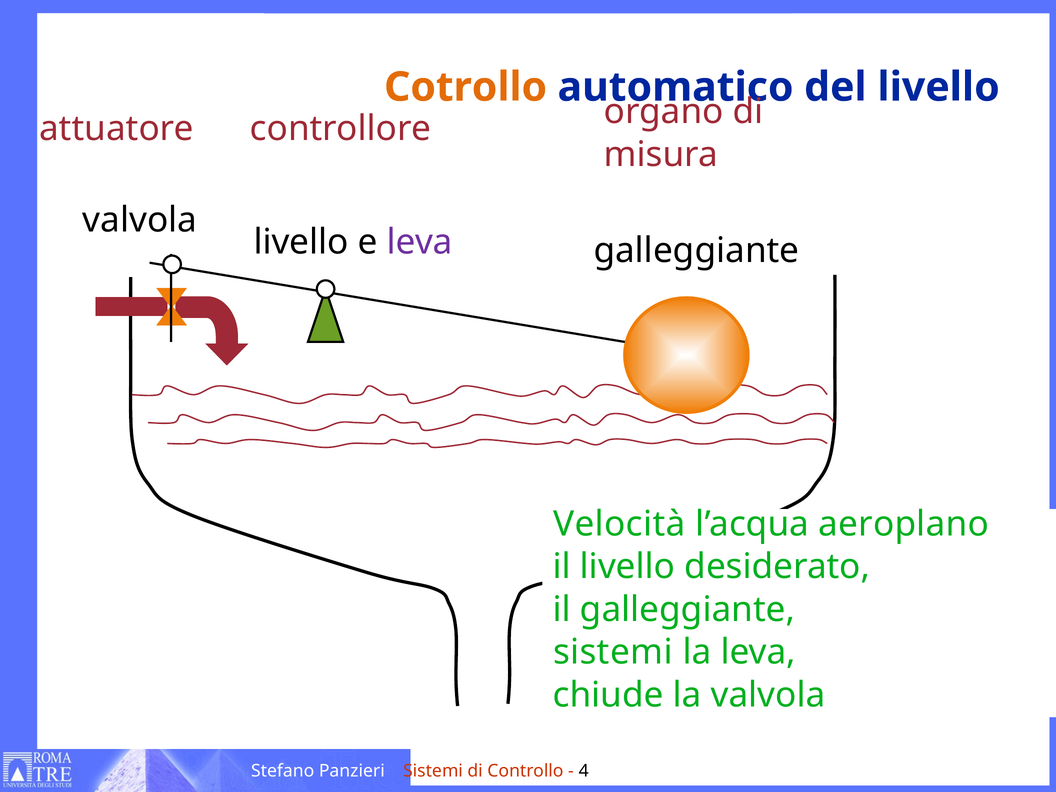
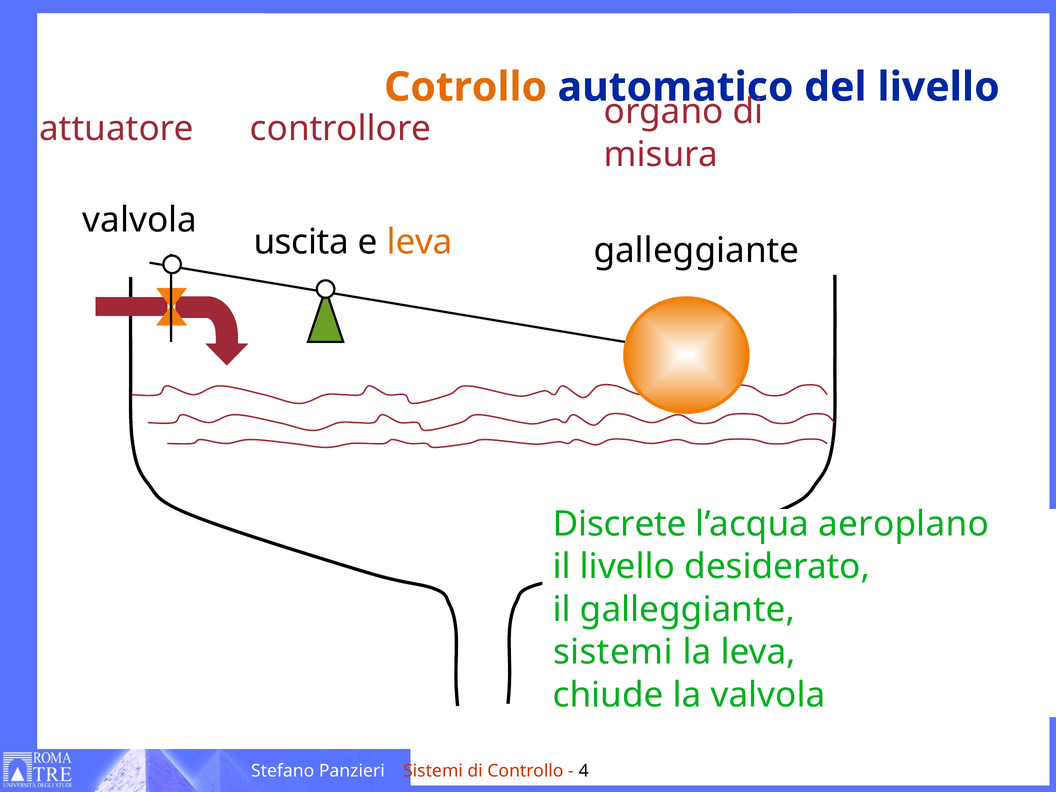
livello: livello -> uscita (301, 242)
leva colour: purple -> orange (420, 242)
Velocità: Velocità -> Discrete (620, 524)
